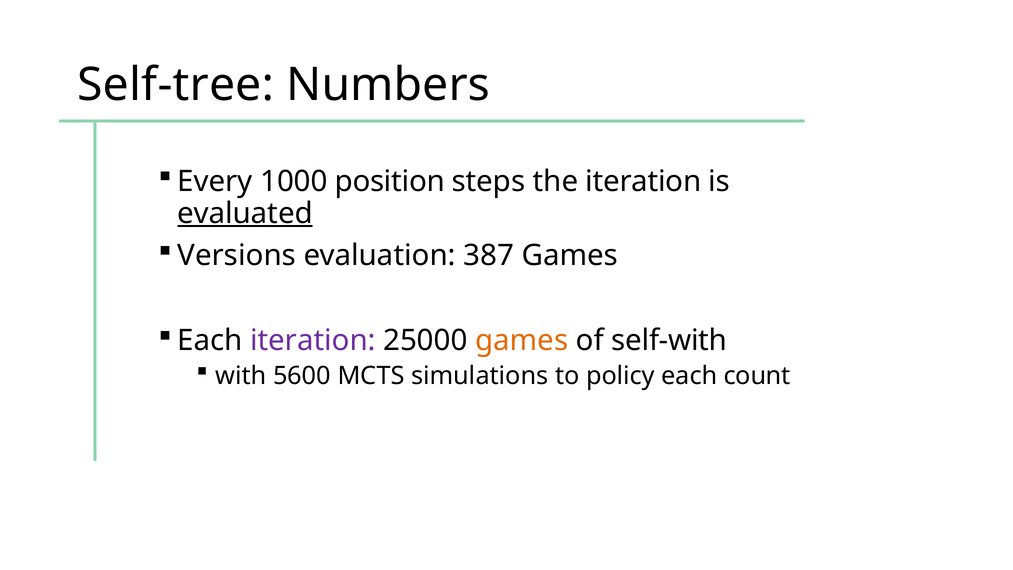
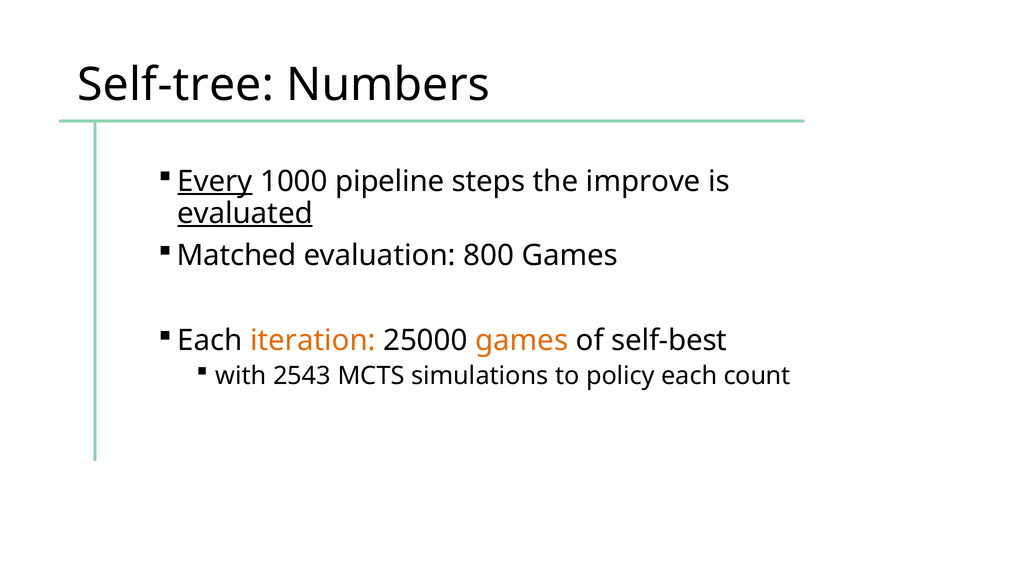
Every underline: none -> present (215, 181)
position: position -> pipeline (390, 181)
the iteration: iteration -> improve (643, 181)
Versions: Versions -> Matched (237, 256)
387: 387 -> 800 (489, 256)
iteration colour: purple -> orange (313, 341)
self-with: self-with -> self-best (669, 341)
5600: 5600 -> 2543 (302, 376)
